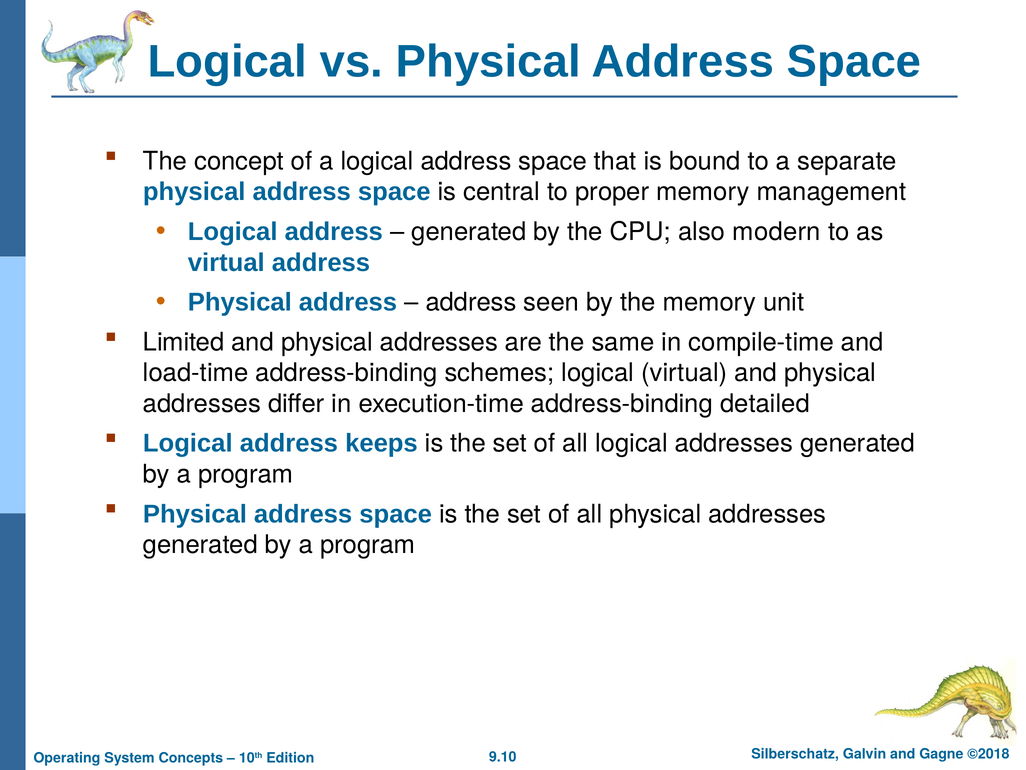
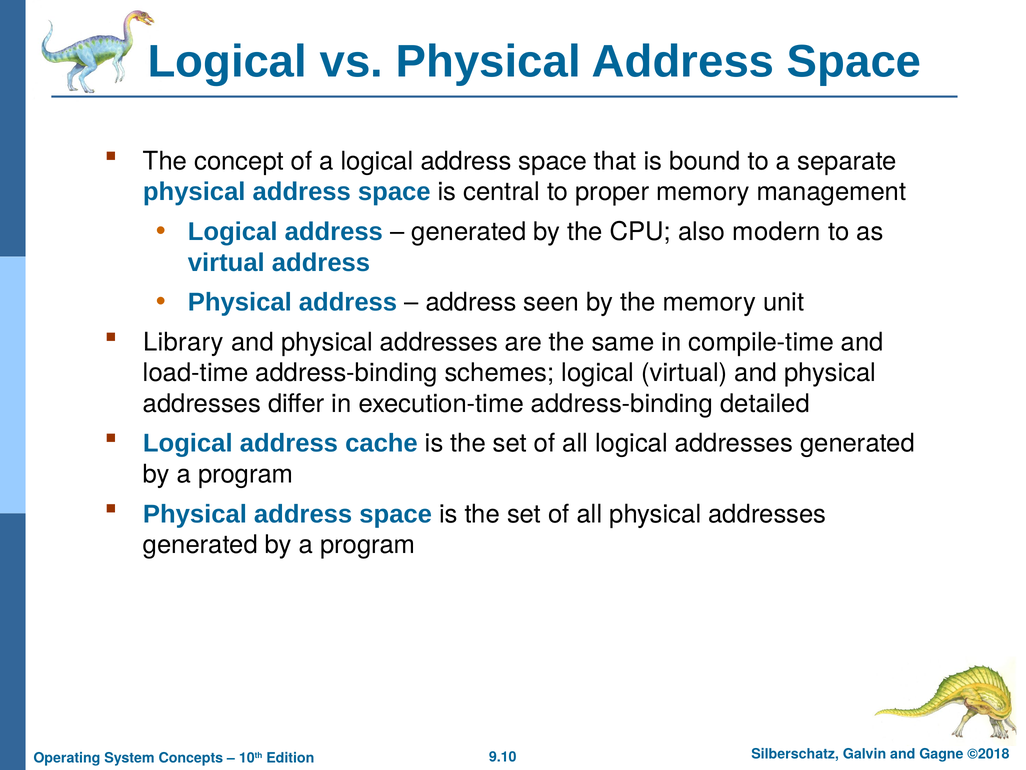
Limited: Limited -> Library (183, 342)
keeps: keeps -> cache (381, 443)
